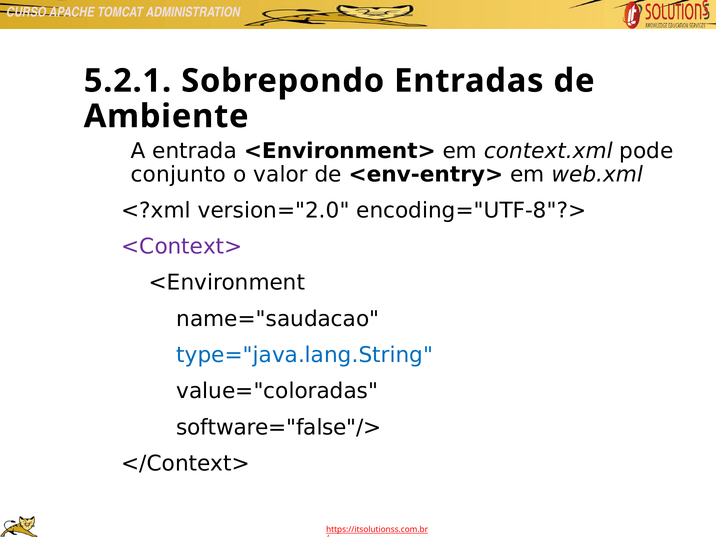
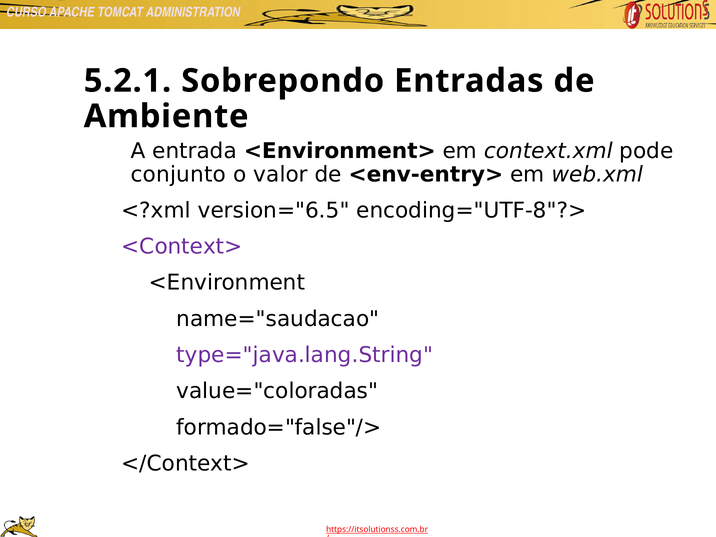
version="2.0: version="2.0 -> version="6.5 (274, 211)
type="java.lang.String colour: blue -> purple (305, 355)
software="false"/>: software="false"/> -> formado="false"/> (279, 427)
